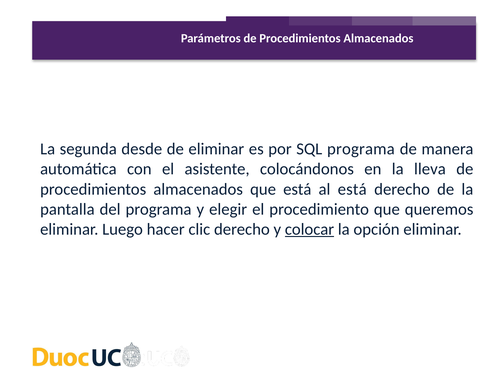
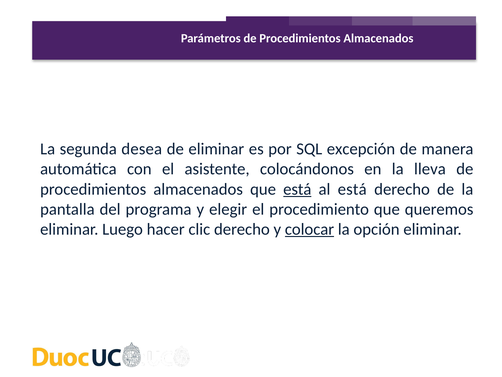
desde: desde -> desea (142, 149)
SQL programa: programa -> excepción (361, 149)
está underline: none -> present (297, 189)
